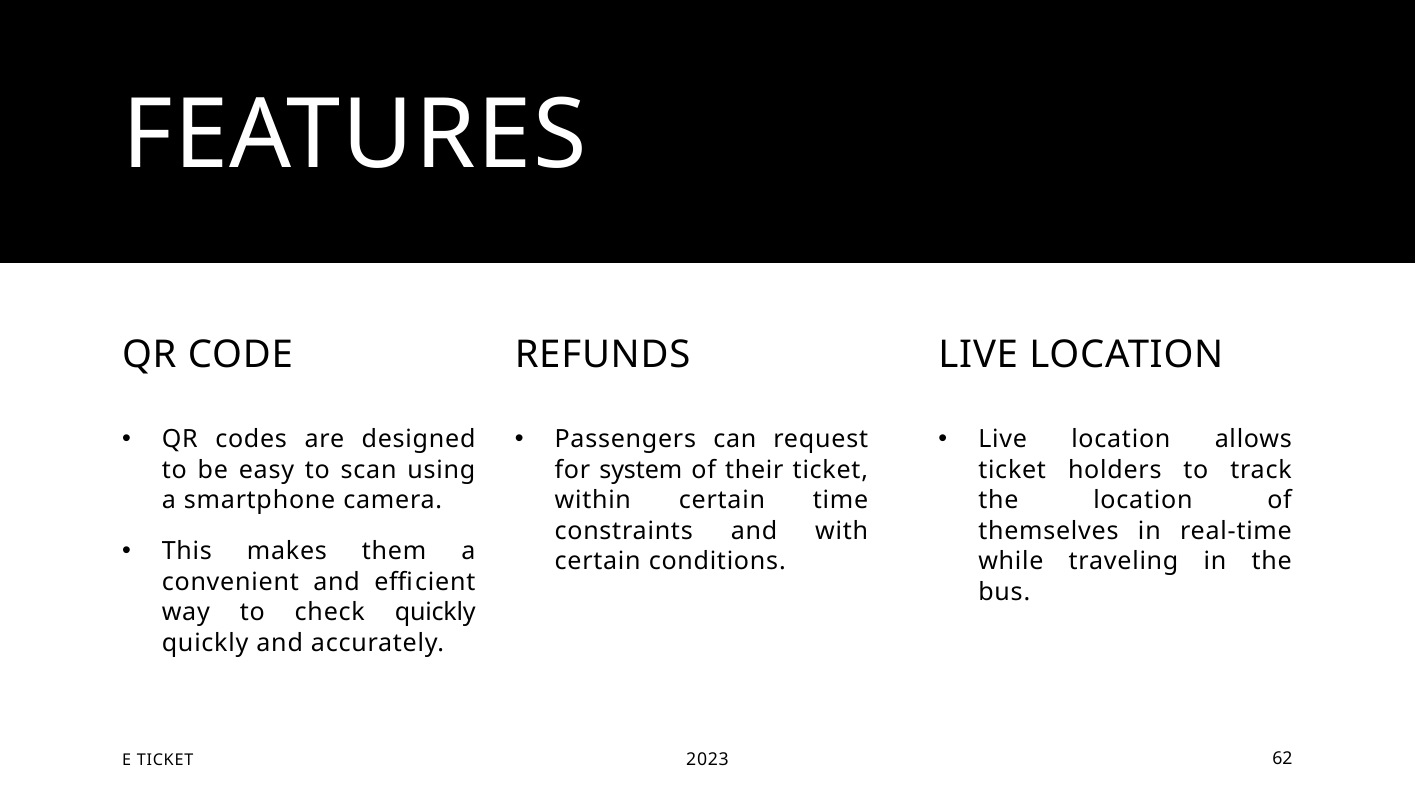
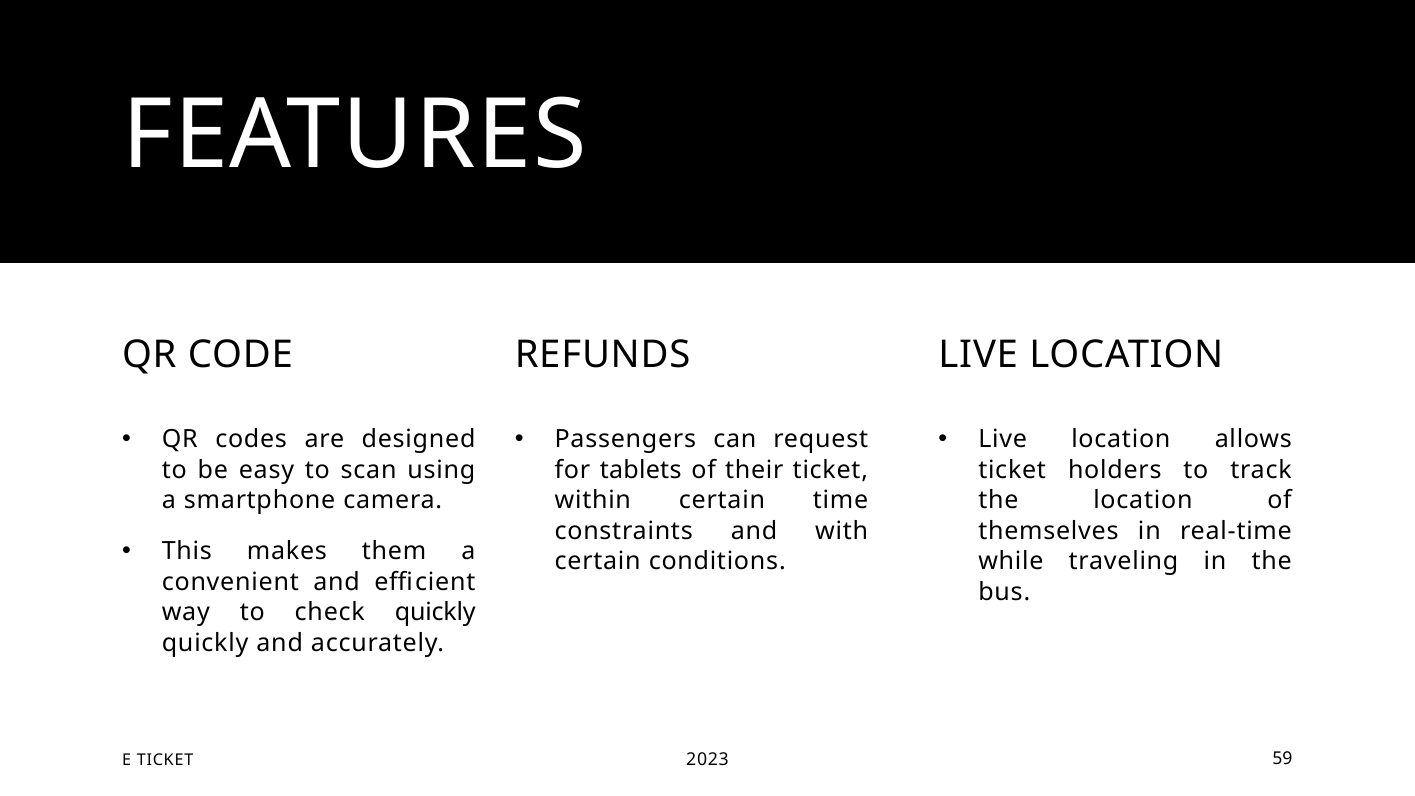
system: system -> tablets (641, 470)
62: 62 -> 59 (1282, 759)
